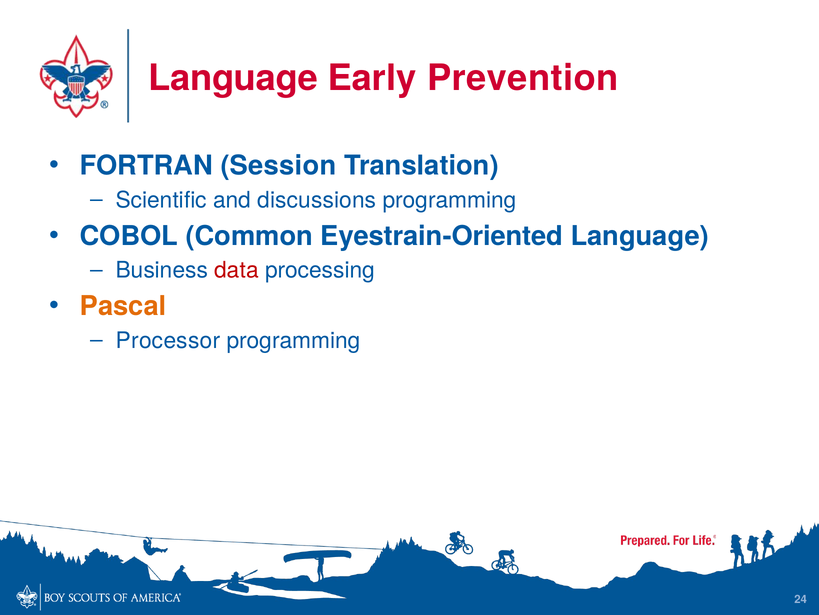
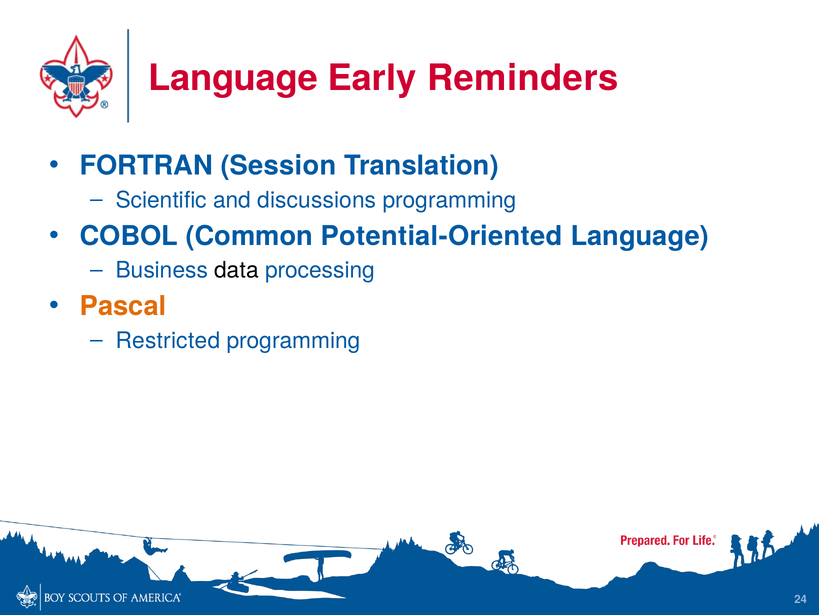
Prevention: Prevention -> Reminders (523, 78)
Eyestrain-Oriented: Eyestrain-Oriented -> Potential-Oriented (442, 236)
data colour: red -> black (236, 270)
Processor: Processor -> Restricted (168, 340)
